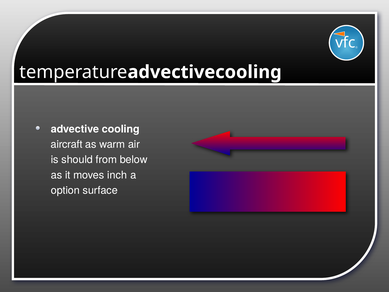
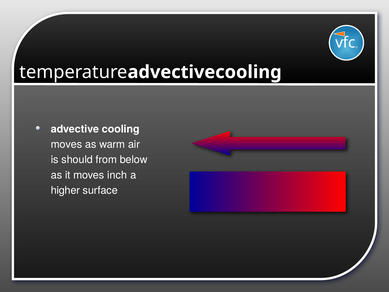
aircraft: aircraft -> moves (67, 144)
option: option -> higher (65, 190)
